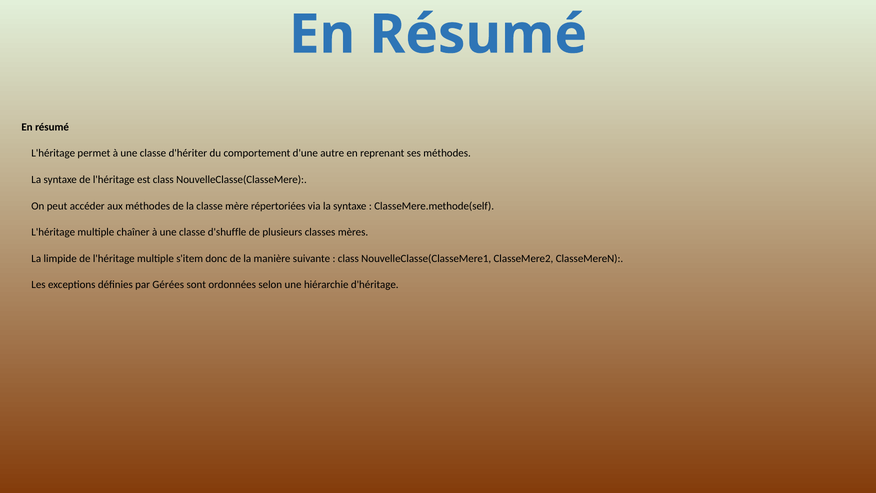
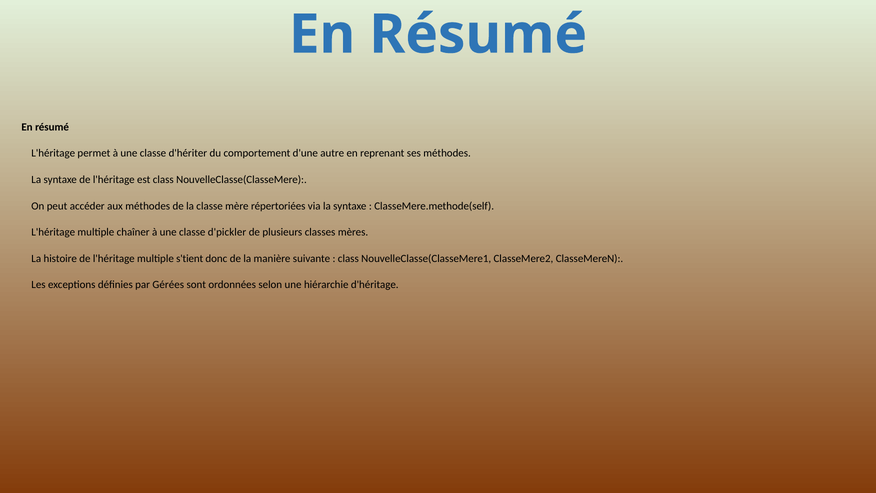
d'shuffle: d'shuffle -> d'pickler (227, 232)
limpide: limpide -> histoire (60, 258)
s'item: s'item -> s'tient (190, 258)
